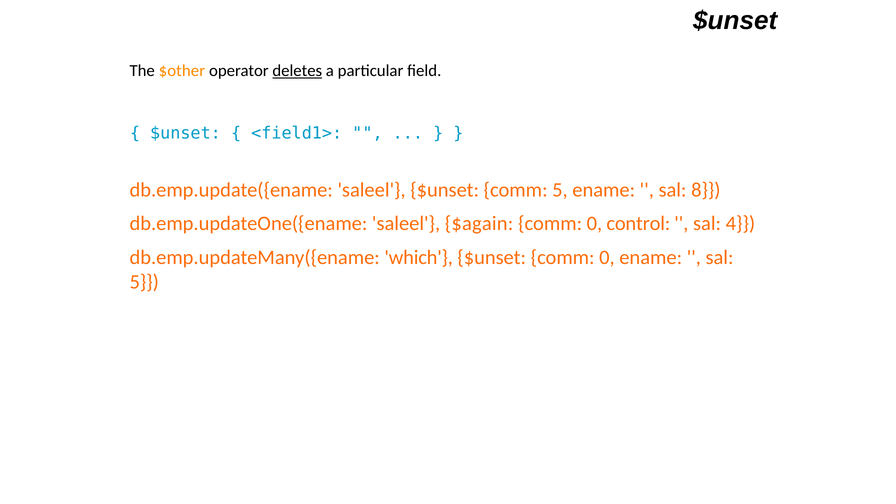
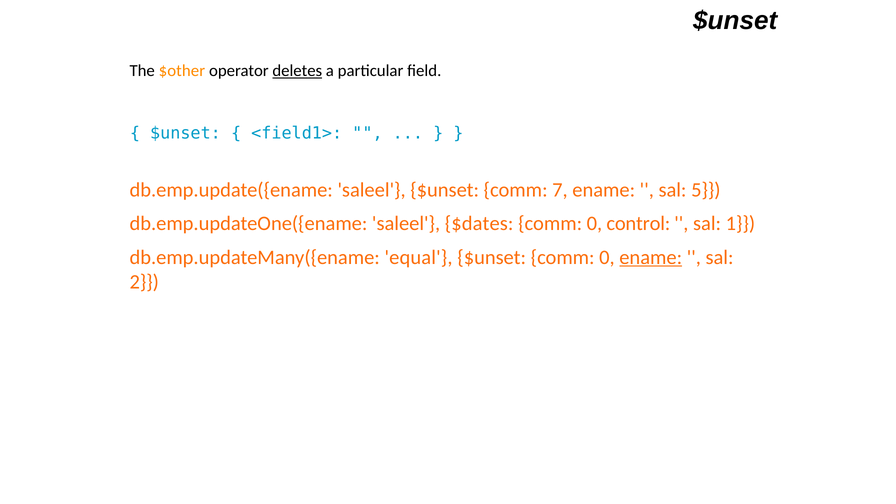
comm 5: 5 -> 7 (560, 190)
8: 8 -> 5 (706, 190)
$again: $again -> $dates (479, 224)
4: 4 -> 1 (740, 224)
which: which -> equal (419, 257)
ename underline: none -> present (651, 257)
5: 5 -> 2 (144, 282)
